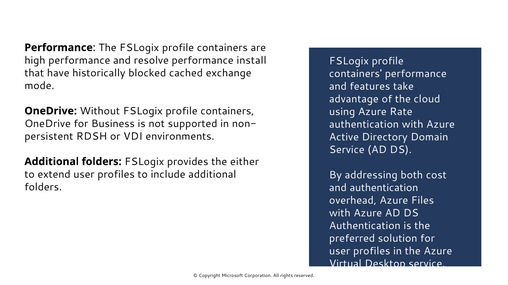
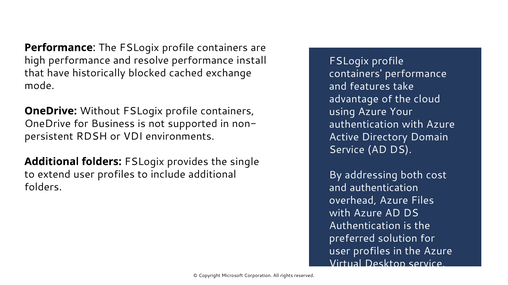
Rate: Rate -> Your (401, 112)
either: either -> single (245, 162)
